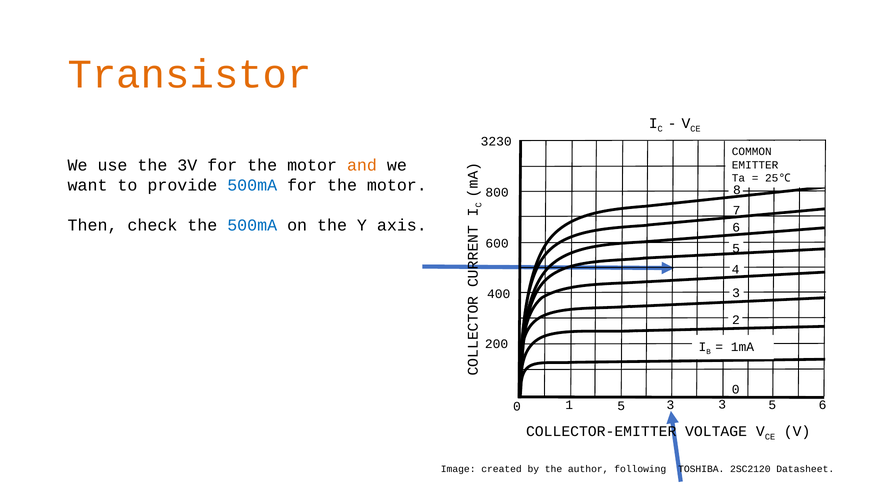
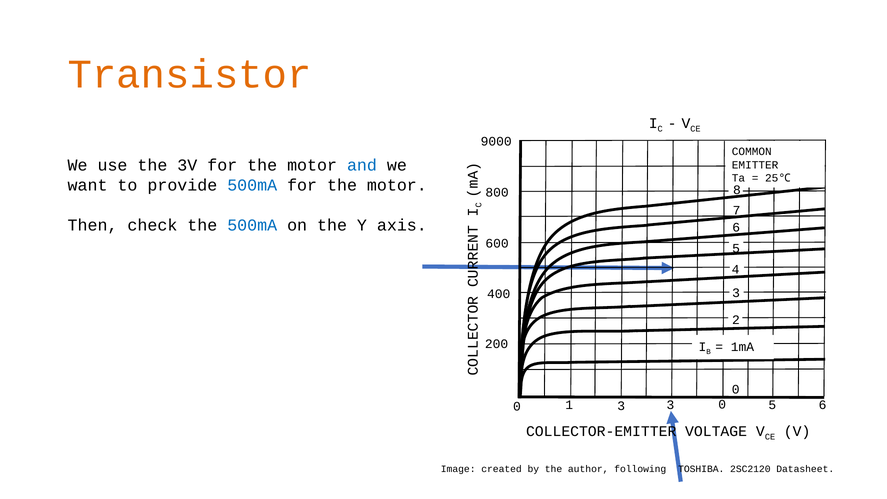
3230: 3230 -> 9000 (496, 141)
and colour: orange -> blue (362, 165)
1 5: 5 -> 3 (621, 406)
3 3: 3 -> 0 (722, 404)
